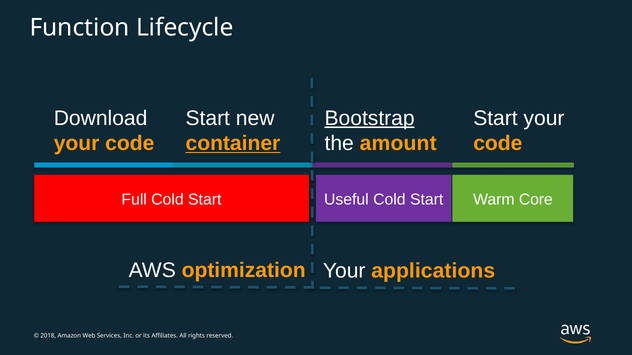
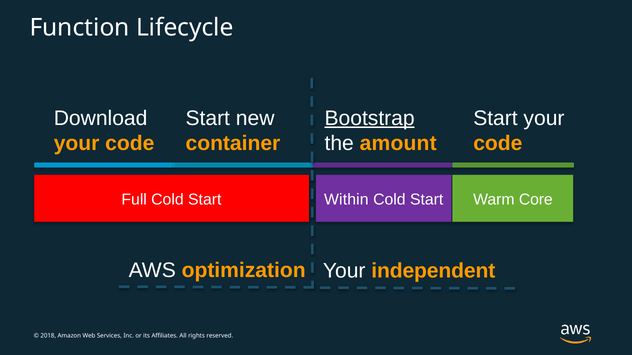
container underline: present -> none (233, 144)
Useful: Useful -> Within (346, 200)
applications: applications -> independent (433, 271)
